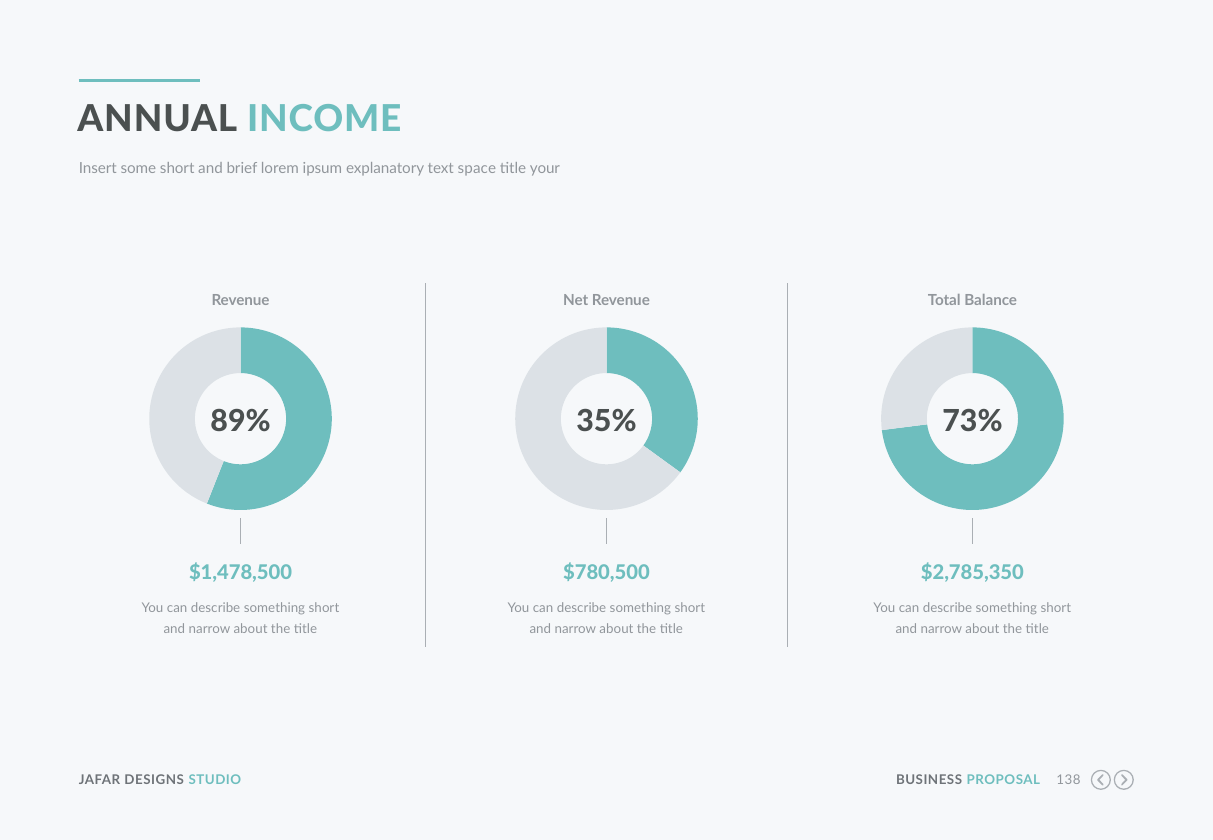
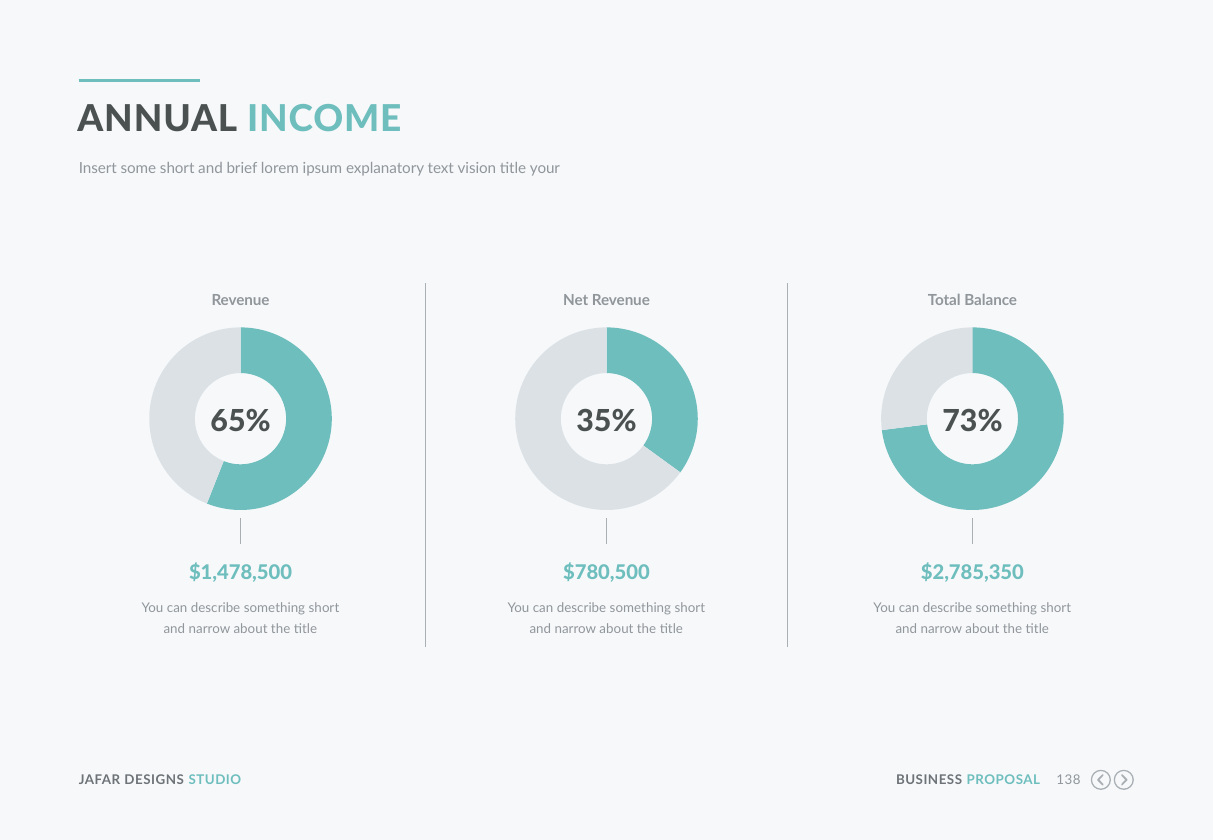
space: space -> vision (477, 169)
89%: 89% -> 65% (241, 421)
